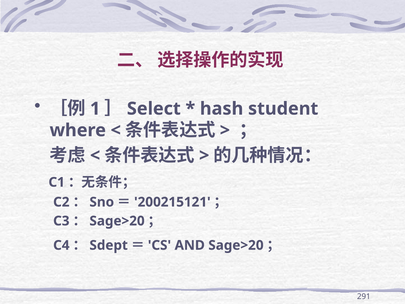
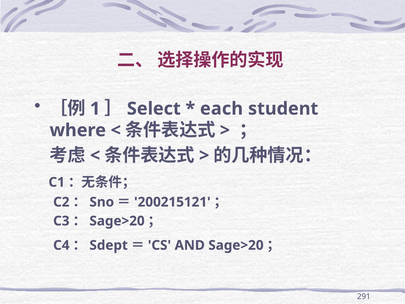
hash: hash -> each (222, 109)
